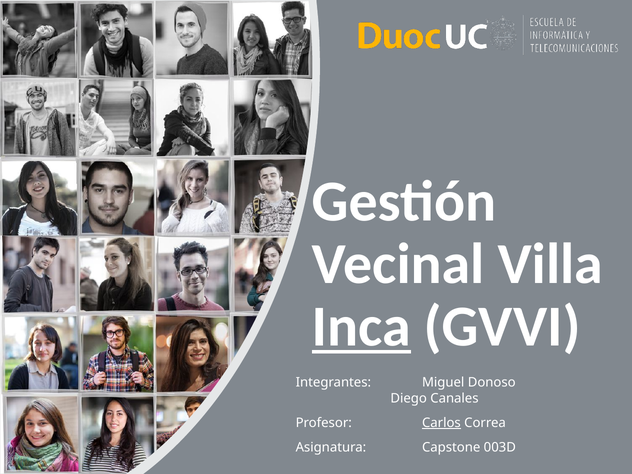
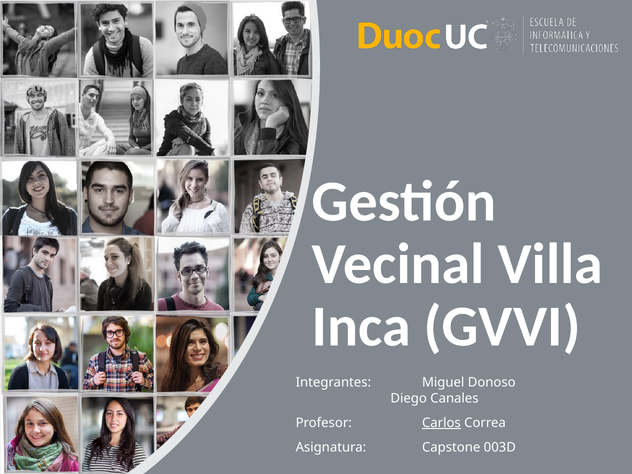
Inca underline: present -> none (361, 327)
